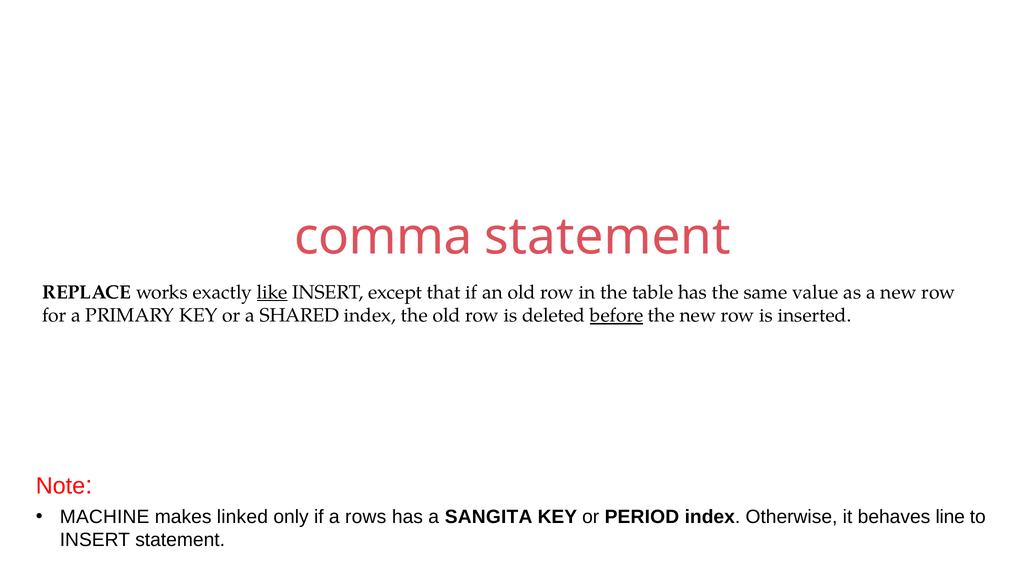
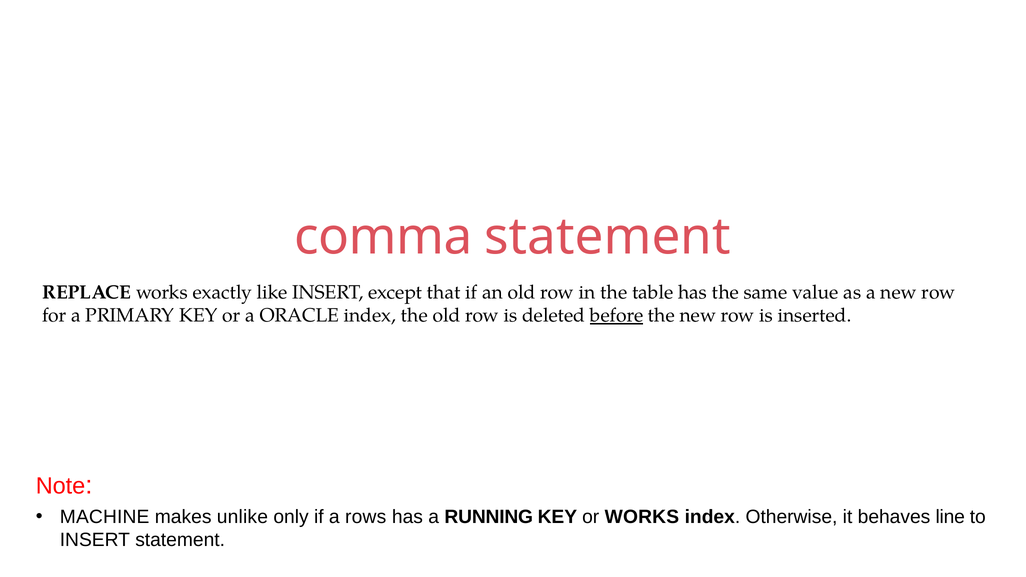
like underline: present -> none (272, 292)
SHARED: SHARED -> ORACLE (299, 315)
linked: linked -> unlike (242, 517)
SANGITA: SANGITA -> RUNNING (489, 517)
or PERIOD: PERIOD -> WORKS (642, 517)
